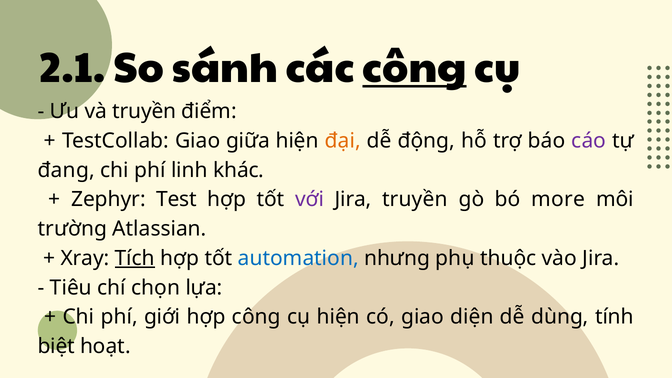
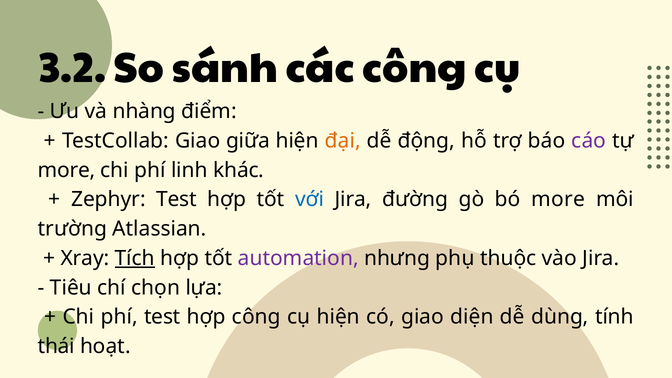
2.1: 2.1 -> 3.2 (72, 68)
công underline: present -> none (415, 68)
và truyền: truyền -> nhàng (144, 111)
đang: đang -> more (66, 170)
với colour: purple -> blue (310, 199)
Jira truyền: truyền -> đường (415, 199)
automation colour: blue -> purple (298, 258)
phí giới: giới -> test (162, 317)
biệt: biệt -> thái (56, 346)
